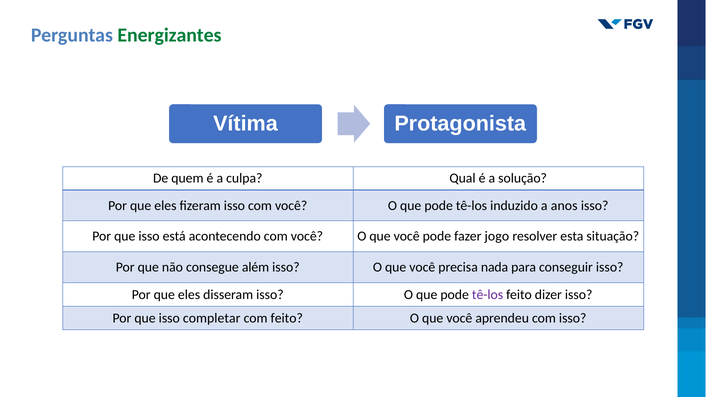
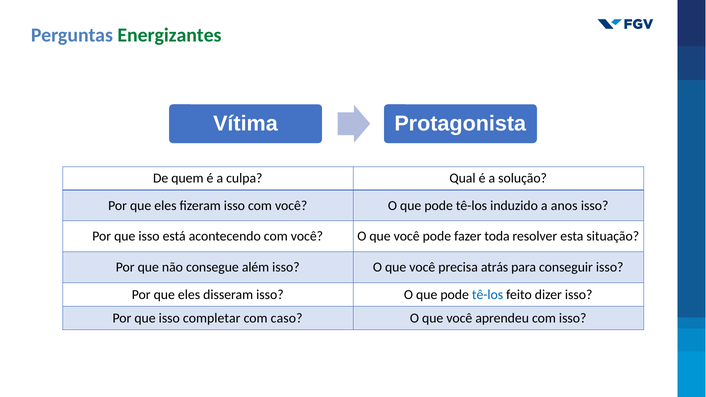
jogo: jogo -> toda (497, 237)
nada: nada -> atrás (495, 267)
tê-los colour: purple -> blue (488, 295)
com feito: feito -> caso (287, 318)
